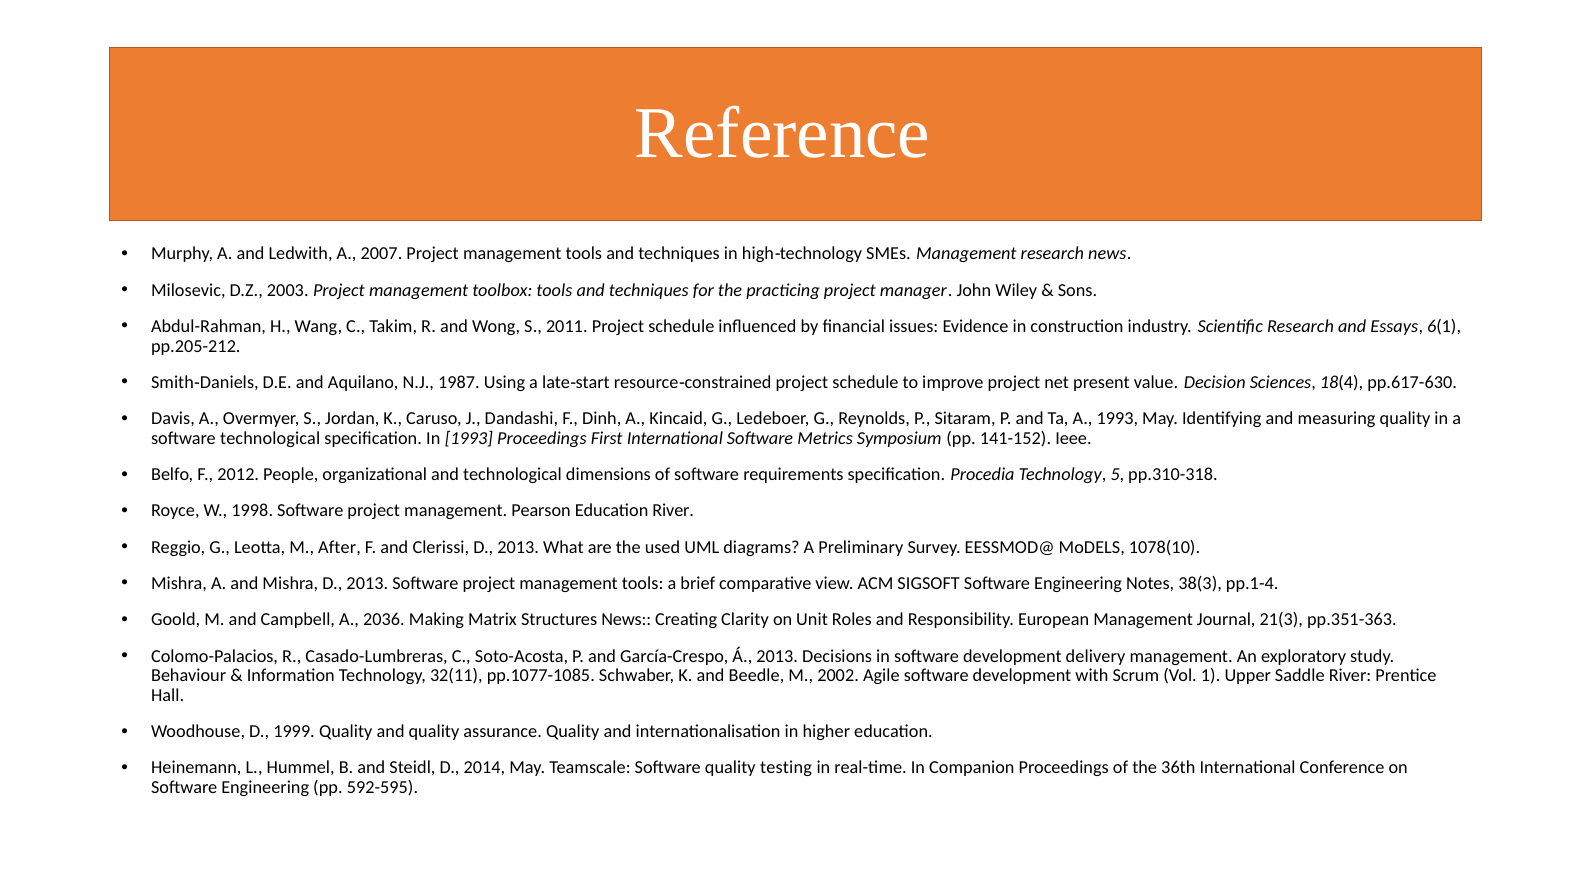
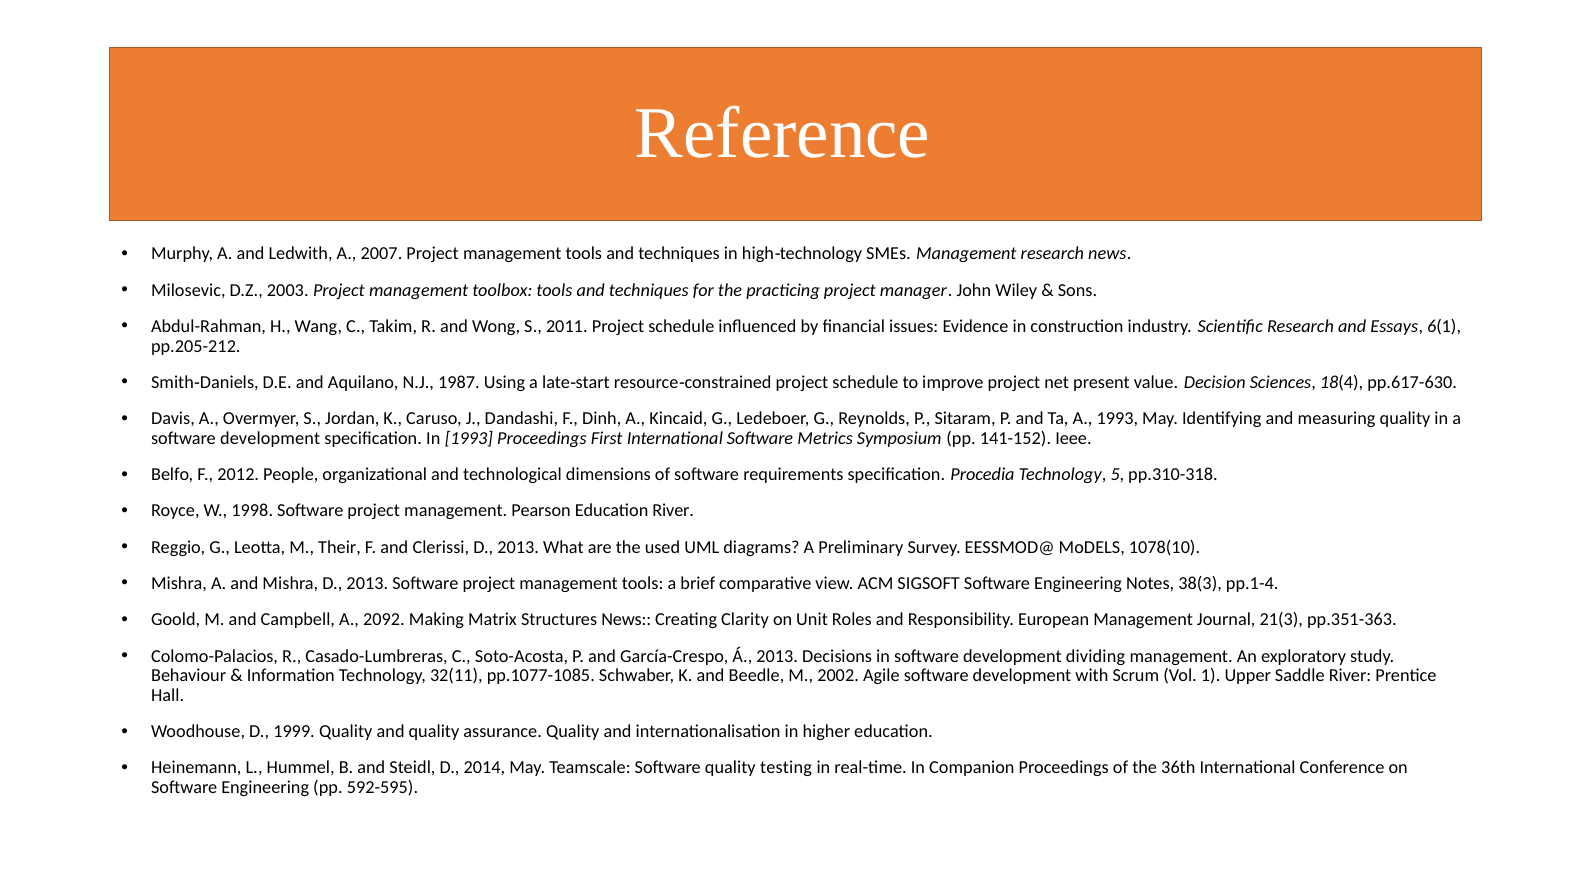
technological: technological -> development (270, 438)
After: After -> Their (340, 547)
2036: 2036 -> 2092 (384, 620)
delivery: delivery -> dividing (1095, 656)
